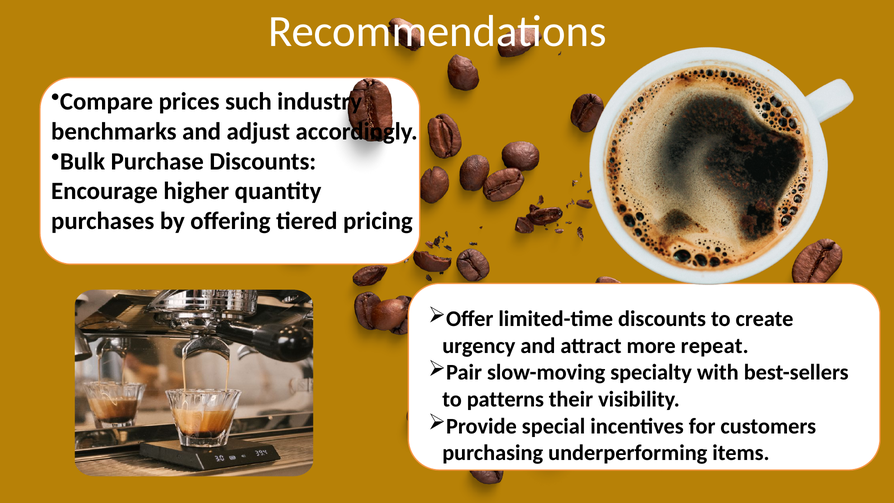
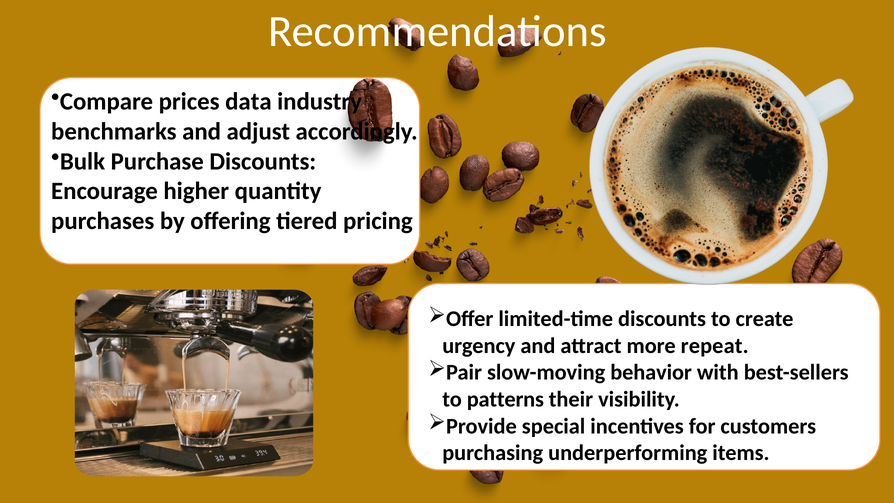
such: such -> data (248, 102)
specialty: specialty -> behavior (651, 372)
